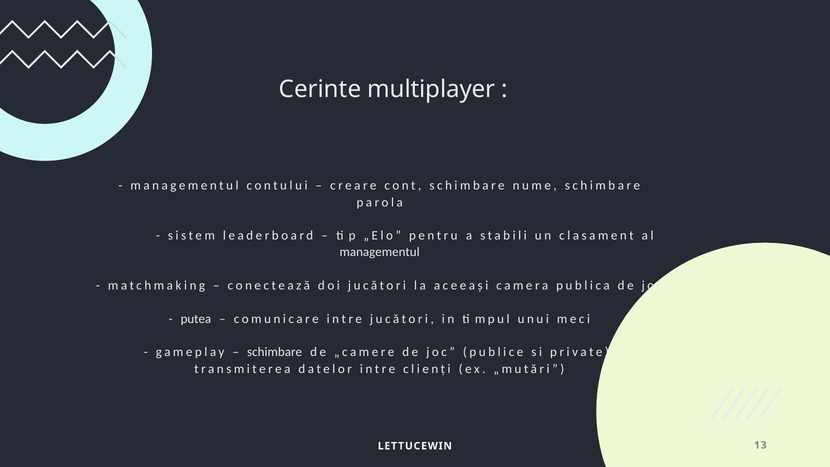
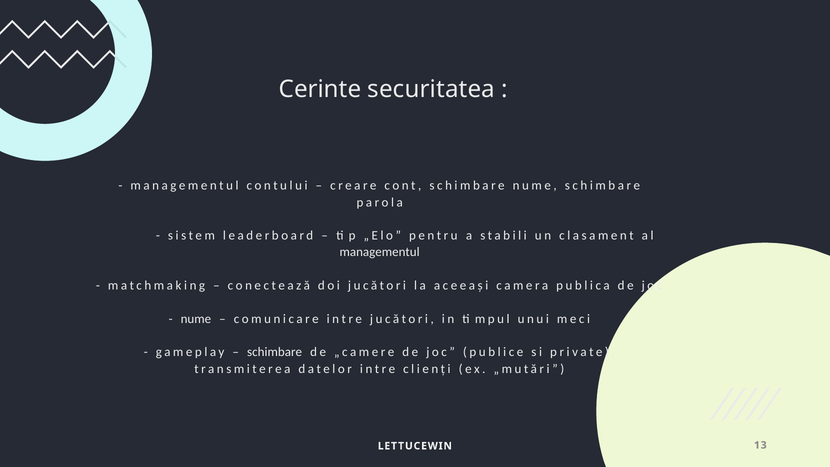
multiplayer: multiplayer -> securitatea (431, 89)
putea: putea -> nume (196, 319)
